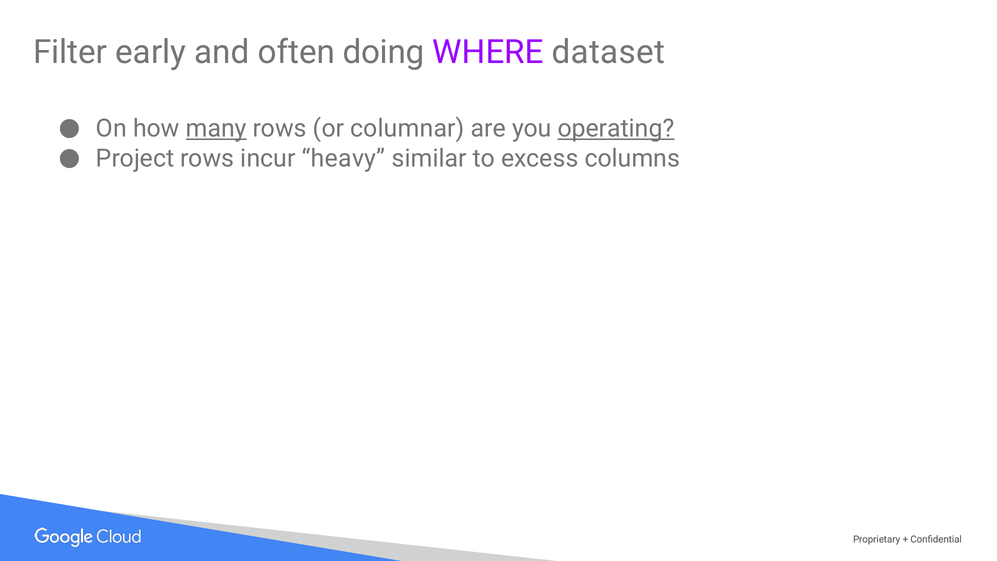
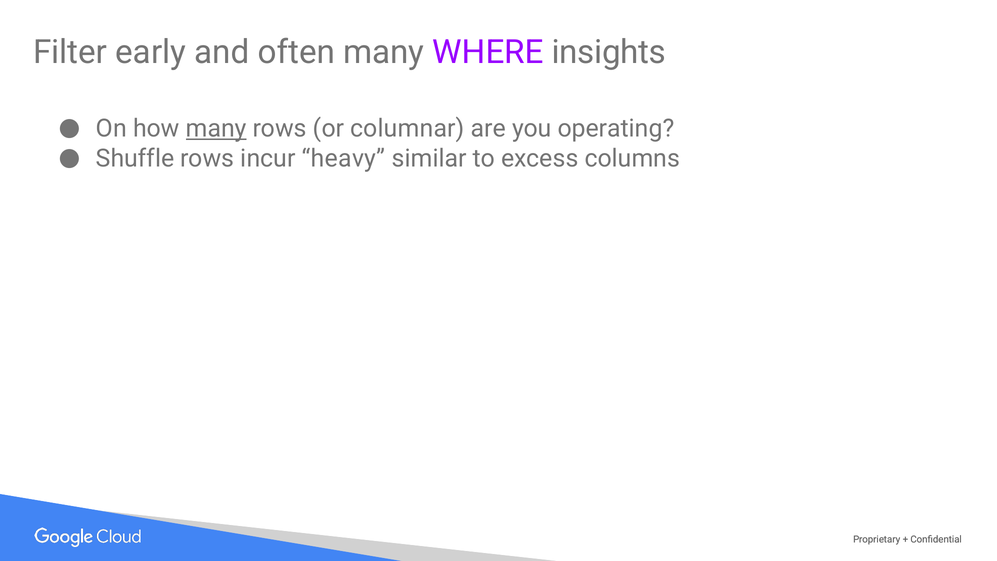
often doing: doing -> many (384, 52)
dataset: dataset -> insights (609, 52)
operating underline: present -> none (616, 128)
Project: Project -> Shuffle (135, 158)
